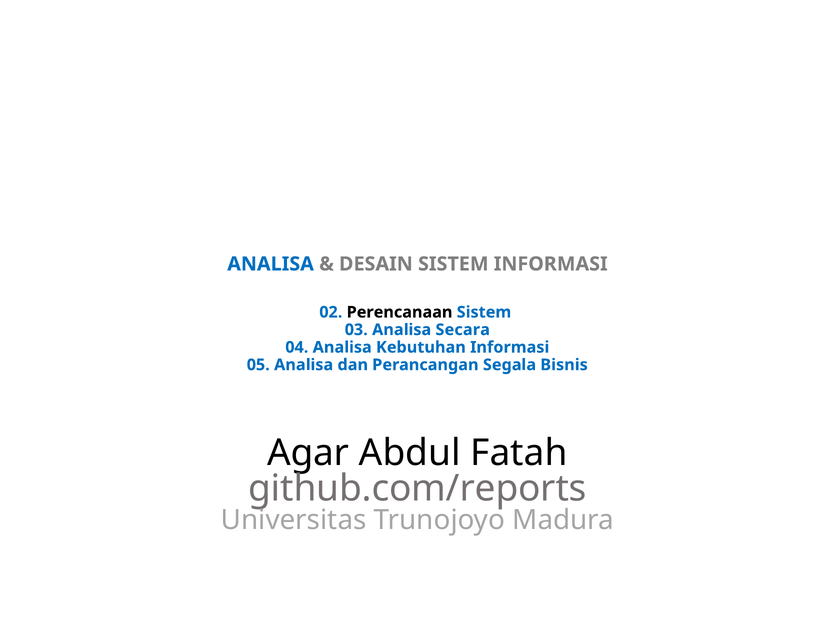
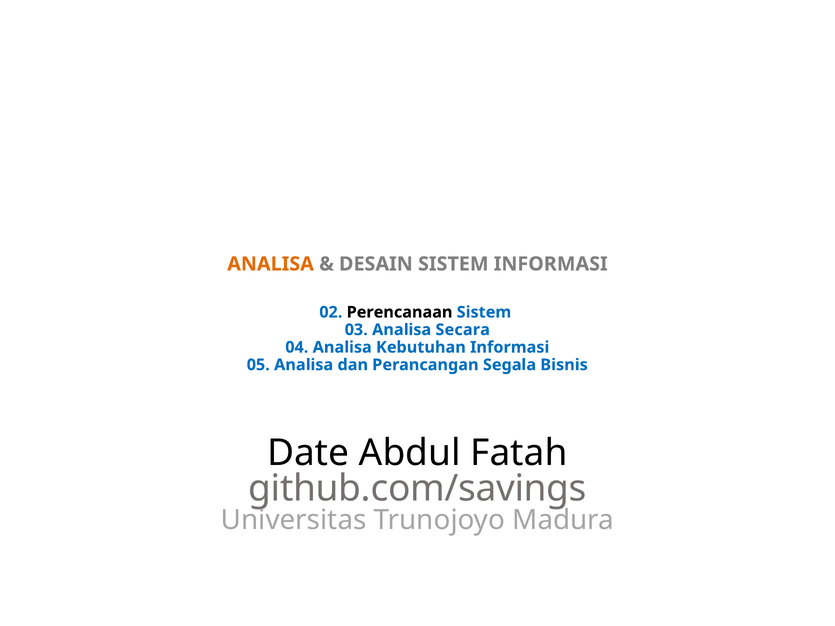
ANALISA colour: blue -> orange (271, 264)
Agar: Agar -> Date (308, 453)
github.com/reports: github.com/reports -> github.com/savings (418, 489)
